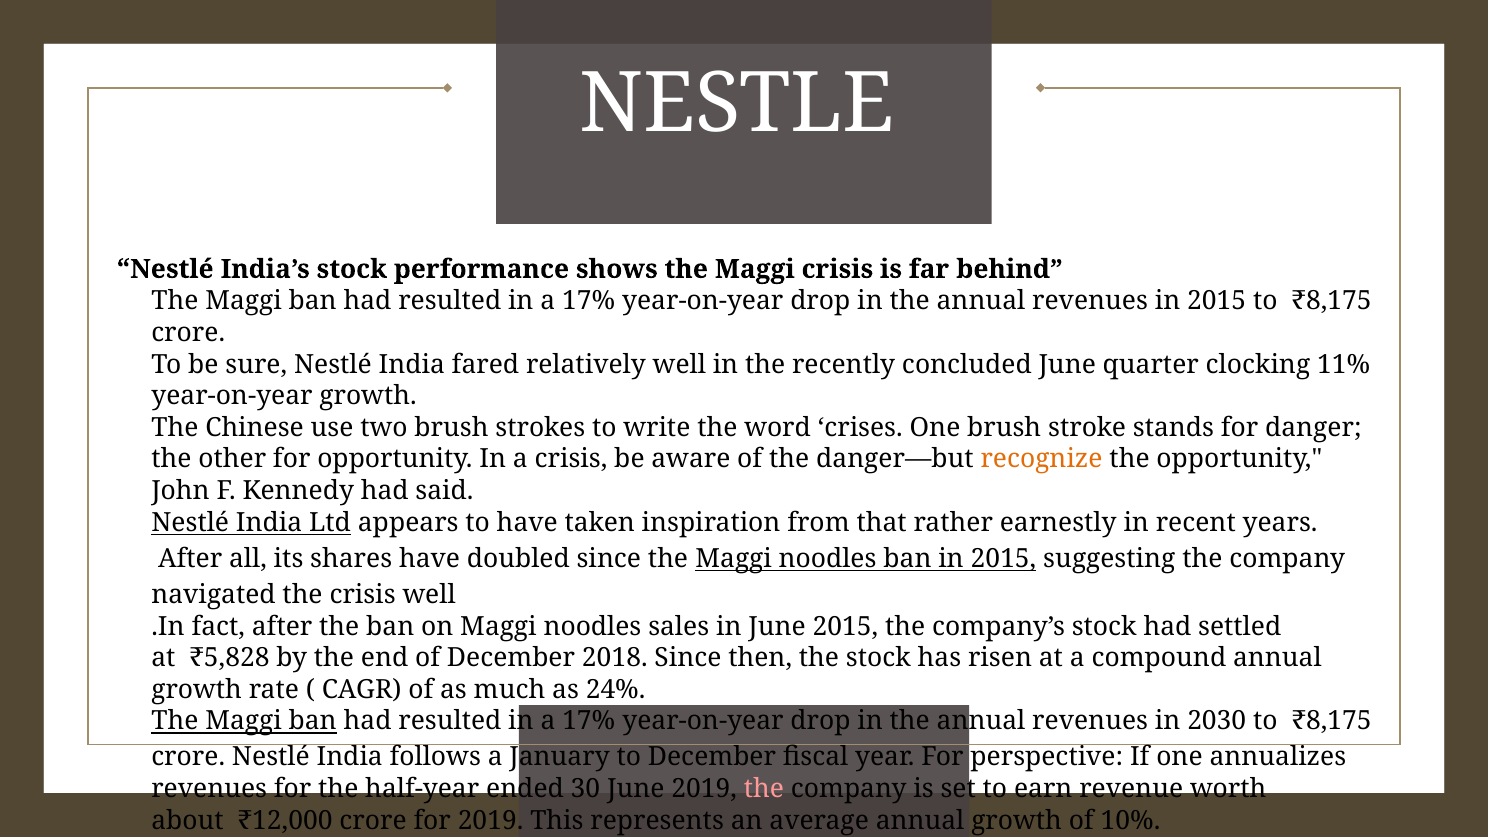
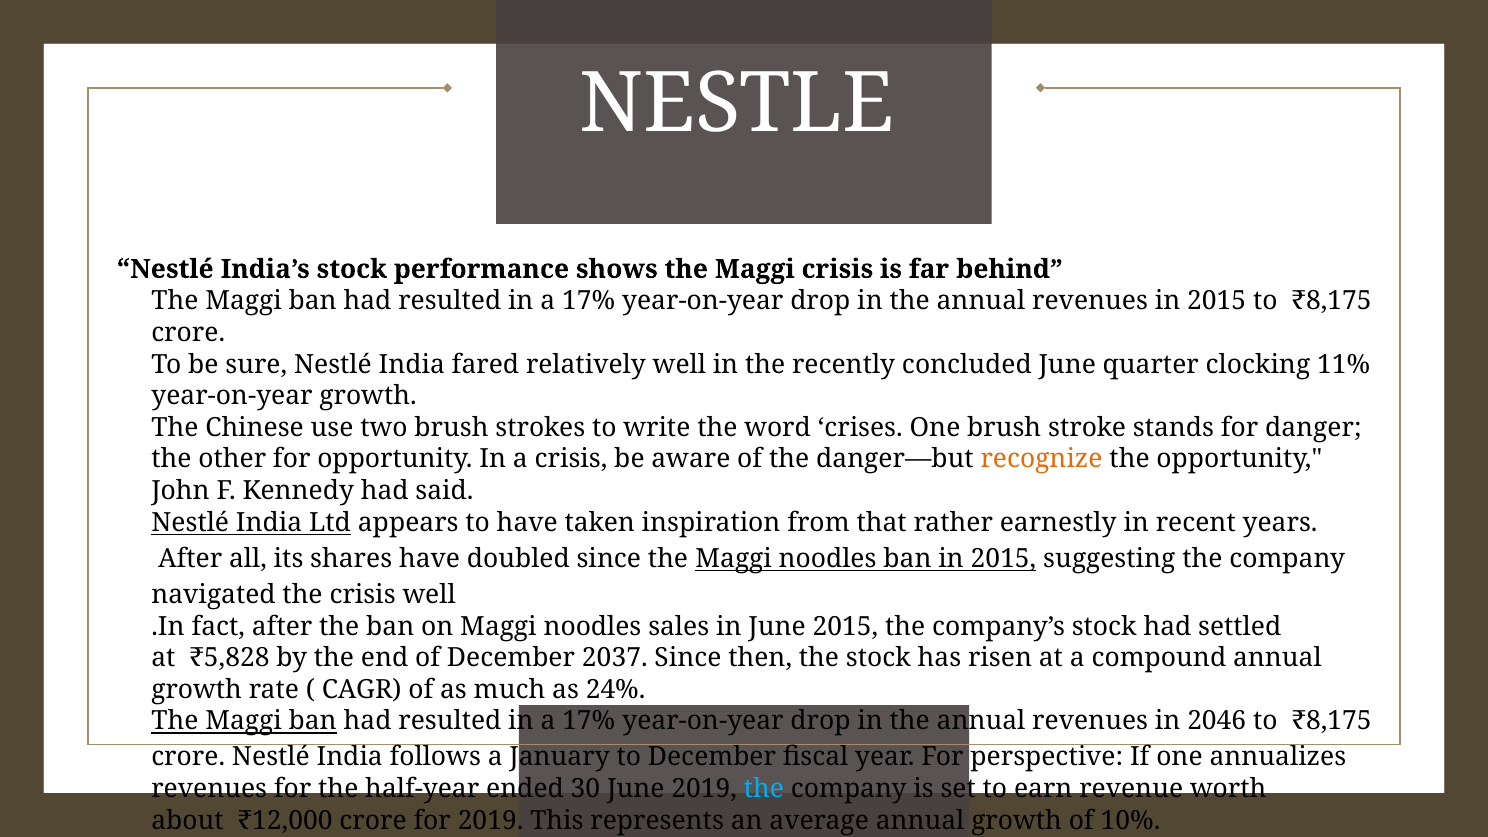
2018: 2018 -> 2037 (615, 658)
2030: 2030 -> 2046 (1217, 721)
the colour: pink -> light blue (764, 789)
